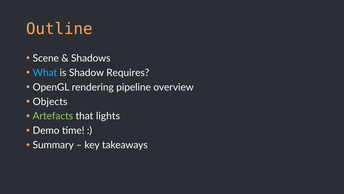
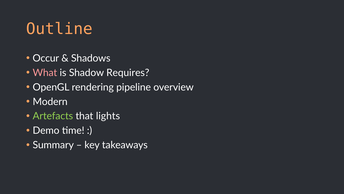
Scene: Scene -> Occur (46, 58)
What colour: light blue -> pink (45, 73)
Objects: Objects -> Modern (50, 101)
